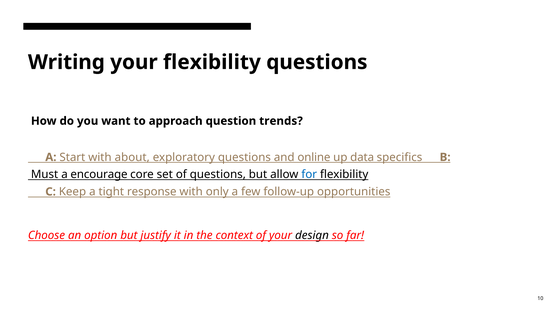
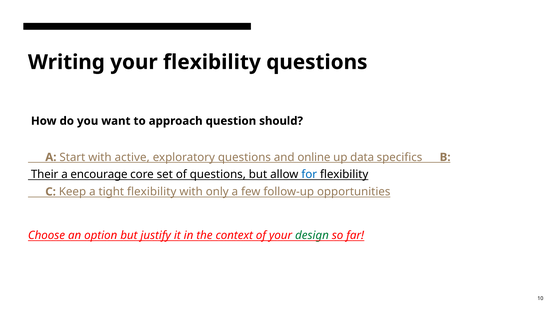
trends: trends -> should (281, 121)
about: about -> active (132, 157)
Must: Must -> Their (45, 175)
tight response: response -> flexibility (152, 192)
design colour: black -> green (312, 236)
